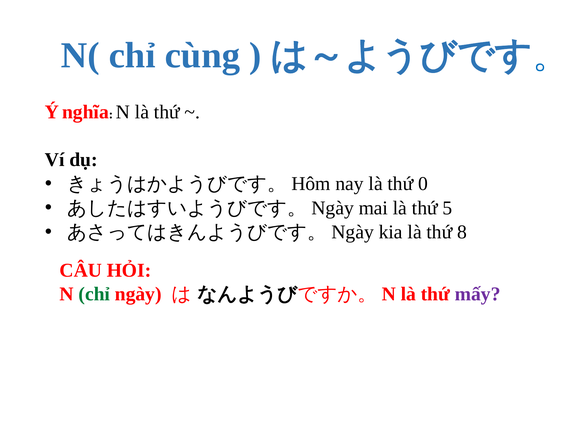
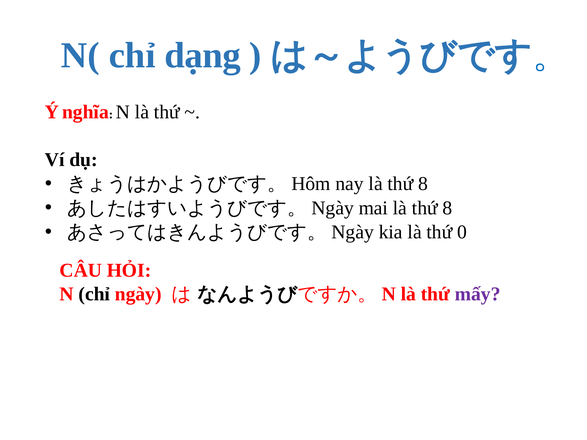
cùng: cùng -> dạng (203, 55)
nay là thứ 0: 0 -> 8 (423, 184)
mai là thứ 5: 5 -> 8 (448, 208)
8: 8 -> 0 (462, 232)
chỉ colour: green -> black (94, 294)
